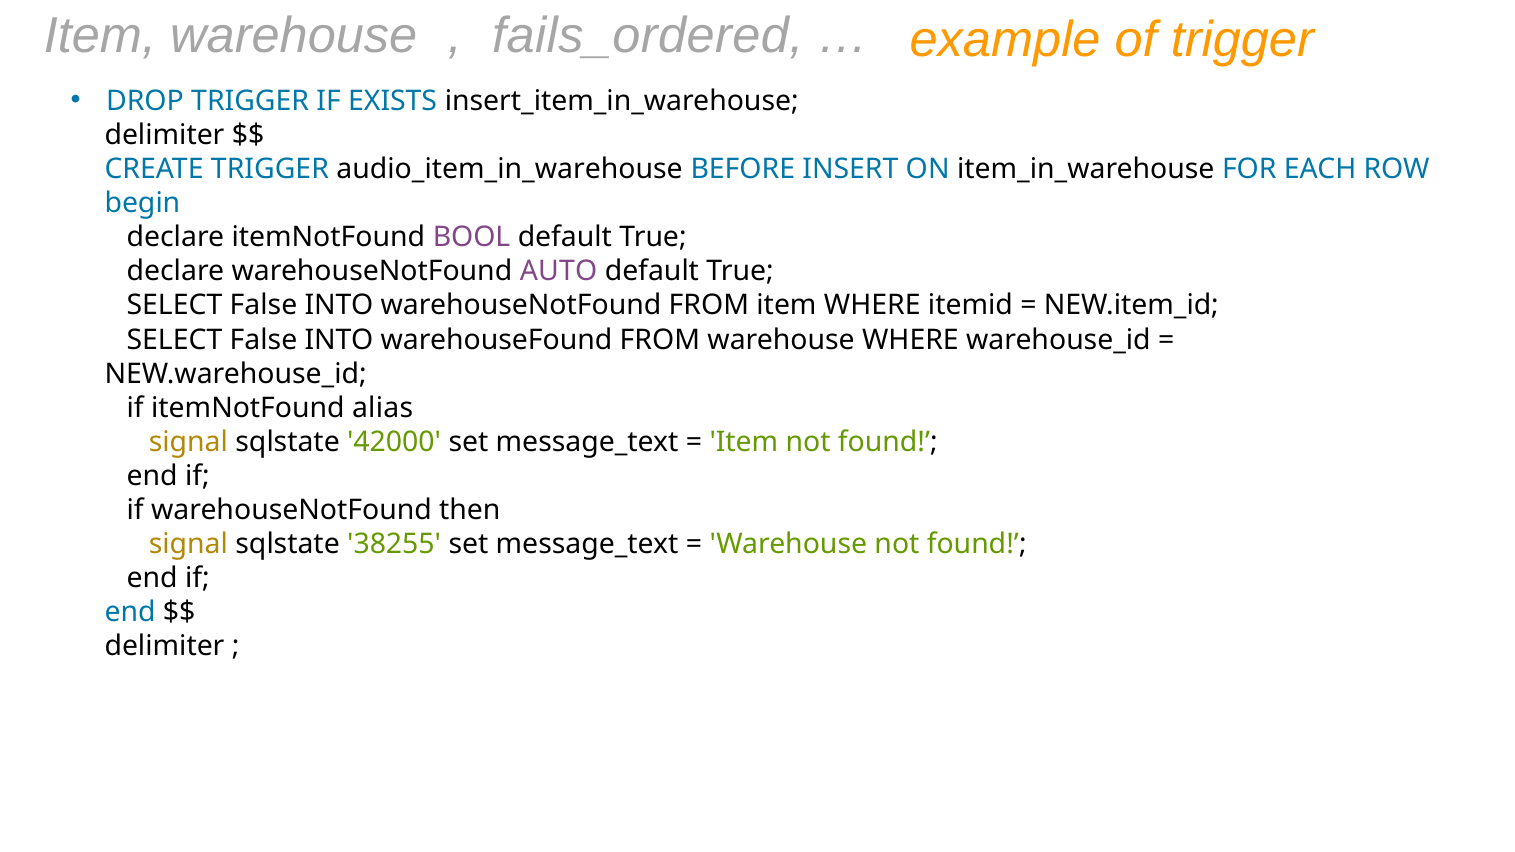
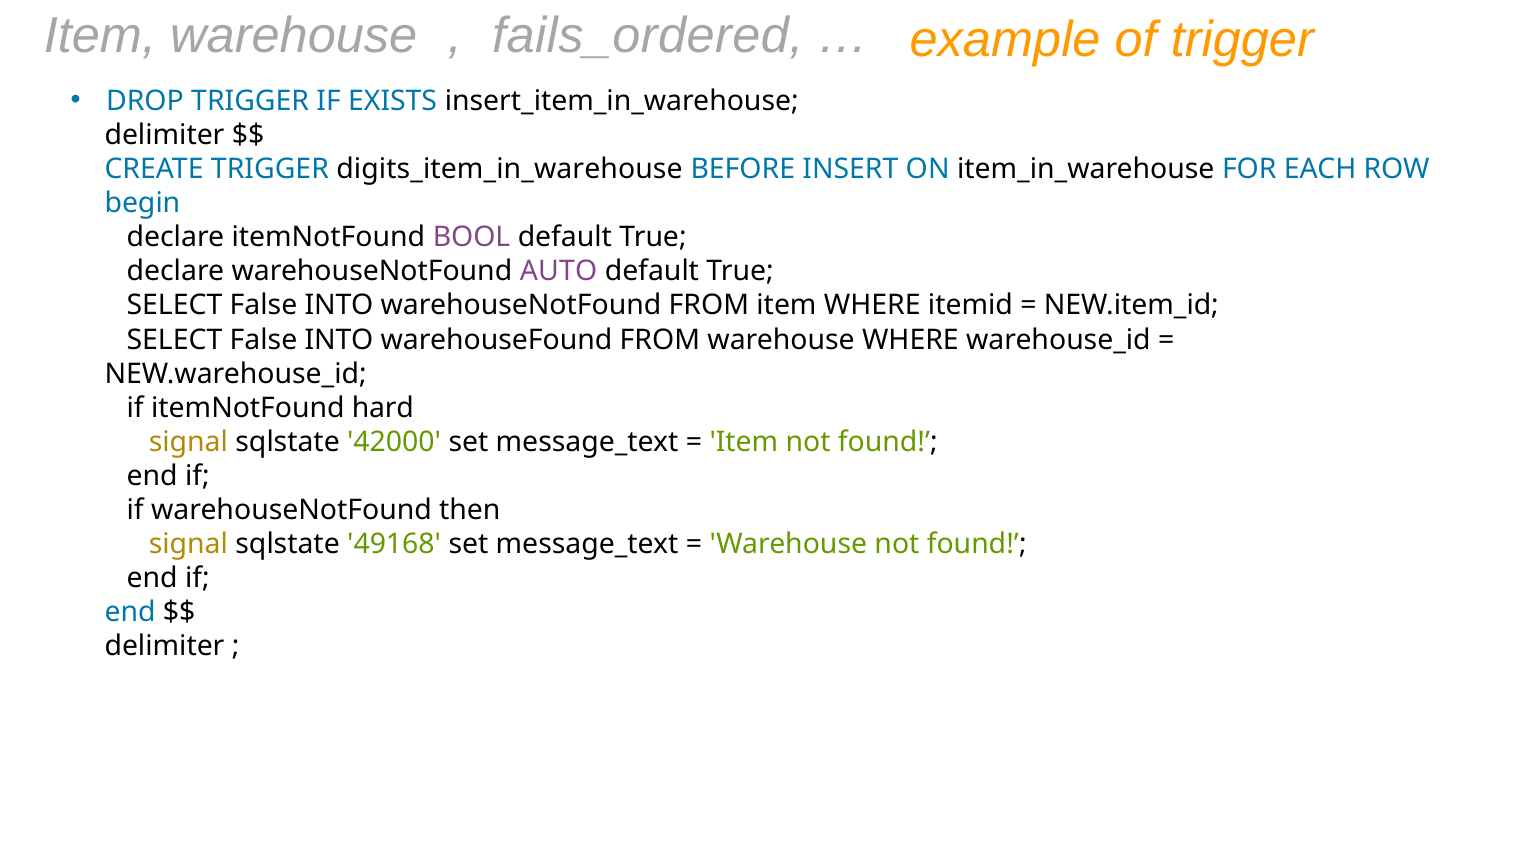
audio_item_in_warehouse: audio_item_in_warehouse -> digits_item_in_warehouse (510, 169)
alias: alias -> hard (383, 408)
38255: 38255 -> 49168 (394, 544)
